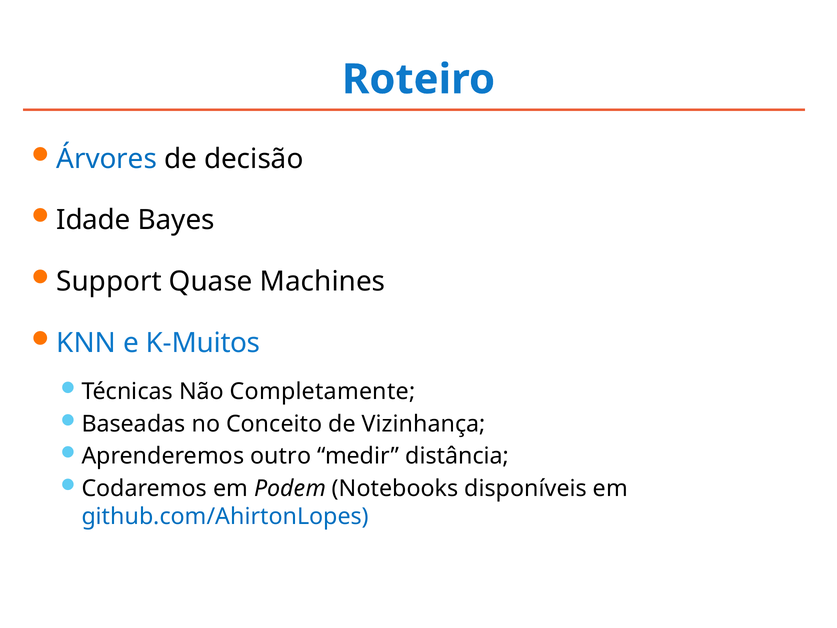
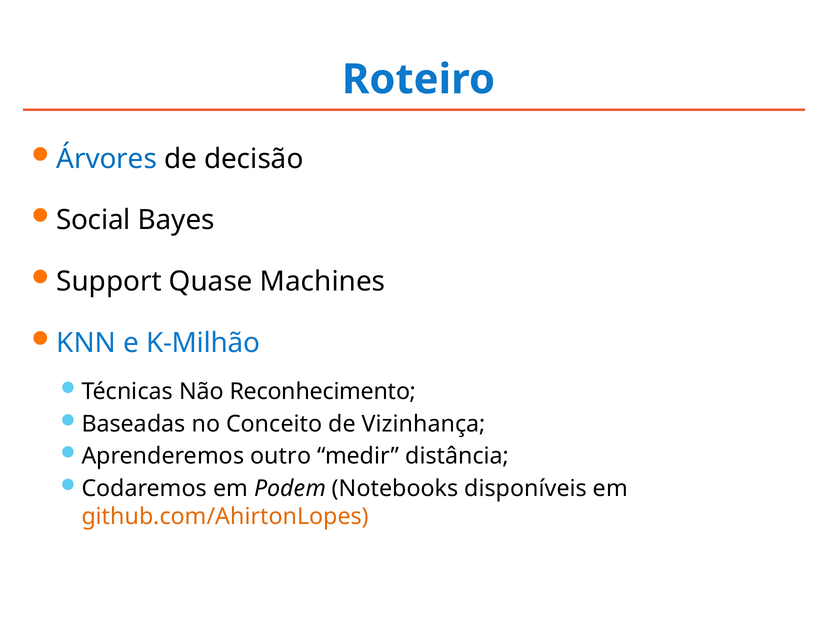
Idade: Idade -> Social (93, 220)
K-Muitos: K-Muitos -> K-Milhão (203, 343)
Completamente: Completamente -> Reconhecimento (323, 392)
github.com/AhirtonLopes colour: blue -> orange (225, 516)
